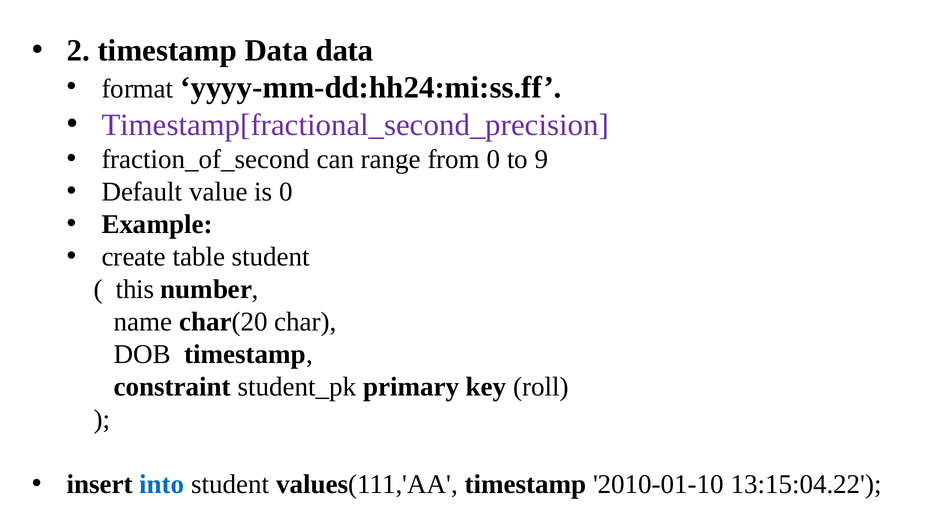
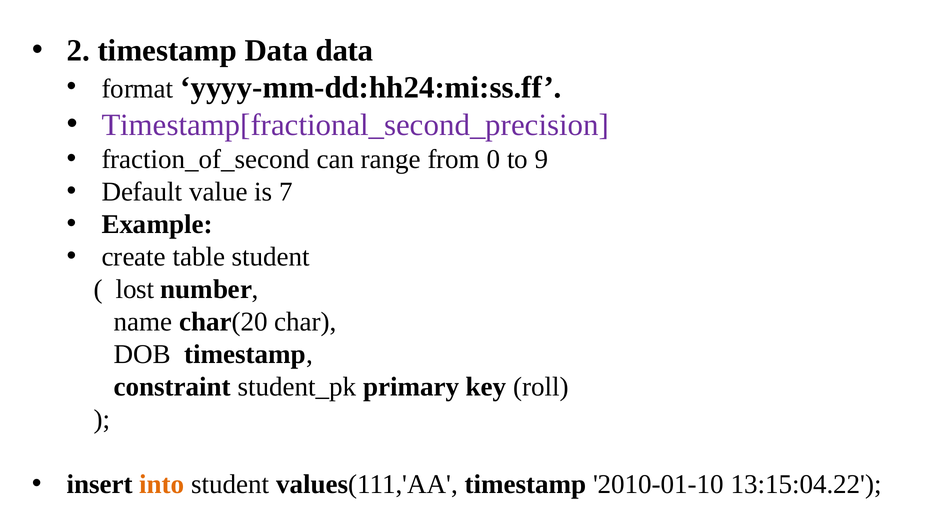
is 0: 0 -> 7 (286, 192)
this: this -> lost (135, 289)
into colour: blue -> orange (162, 484)
